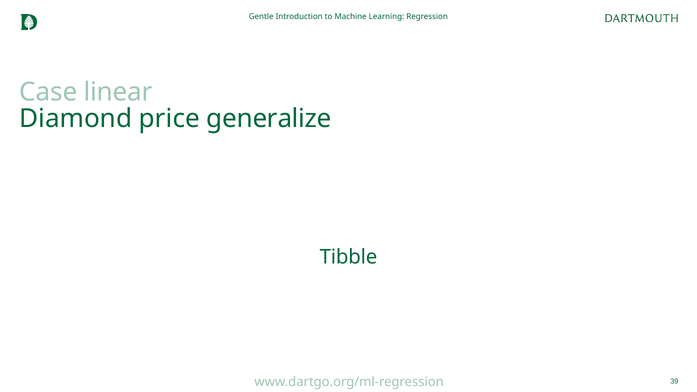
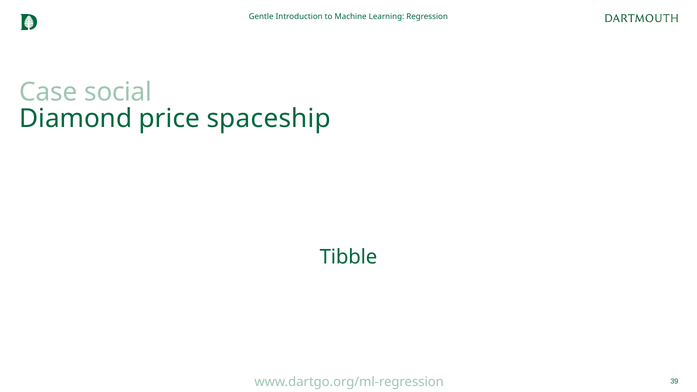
linear: linear -> social (118, 92)
generalize: generalize -> spaceship (269, 119)
